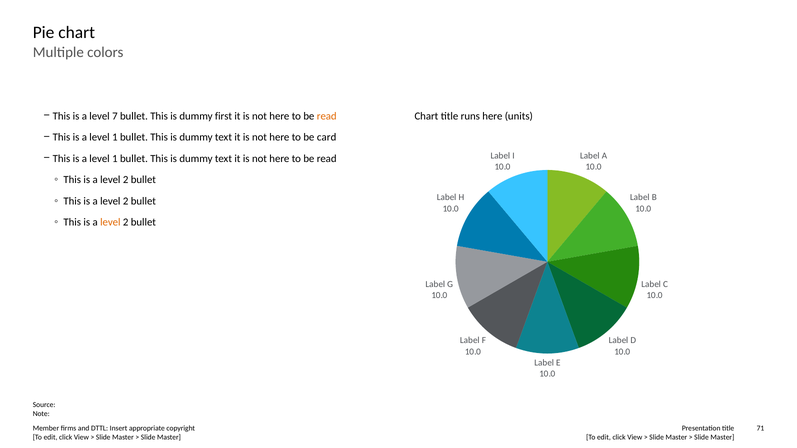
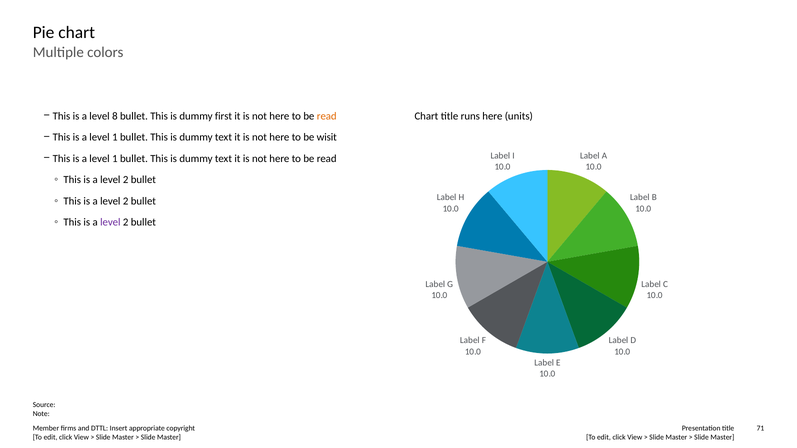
7: 7 -> 8 (115, 116)
card: card -> wisit (327, 137)
level colour: orange -> purple (110, 222)
